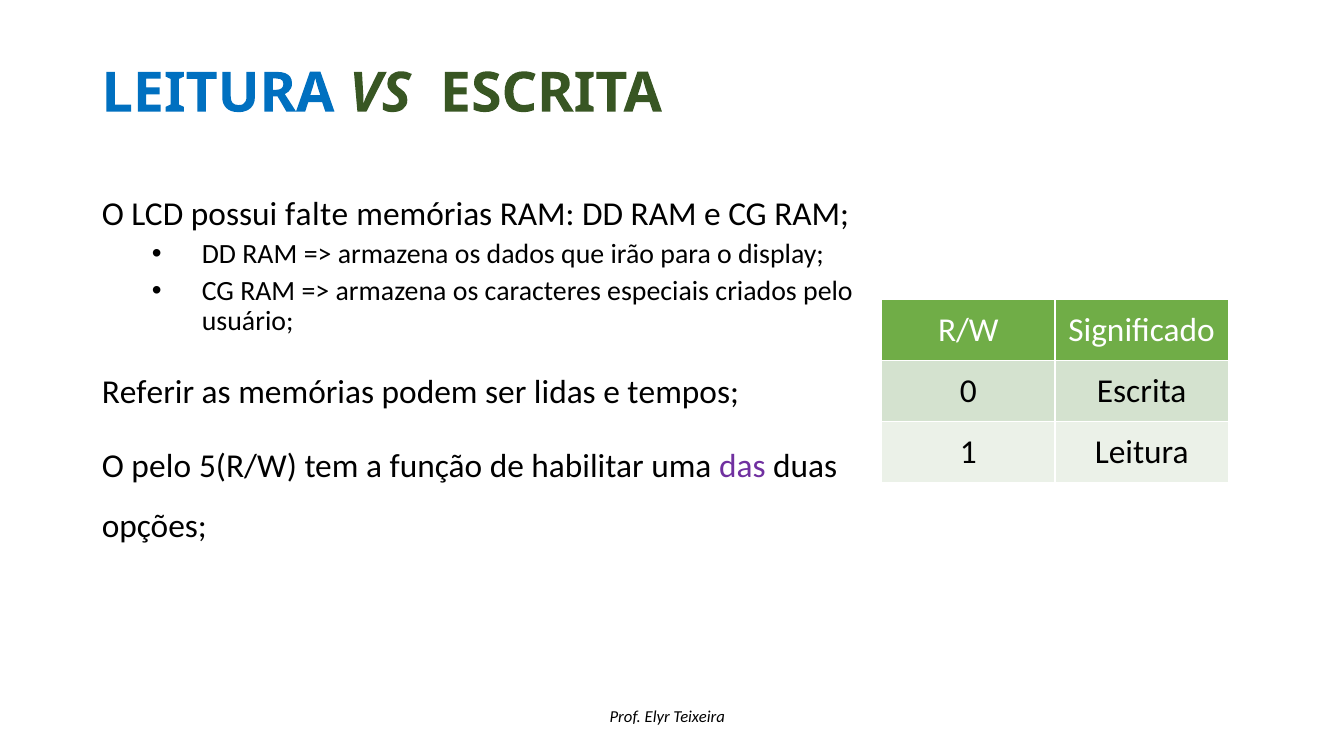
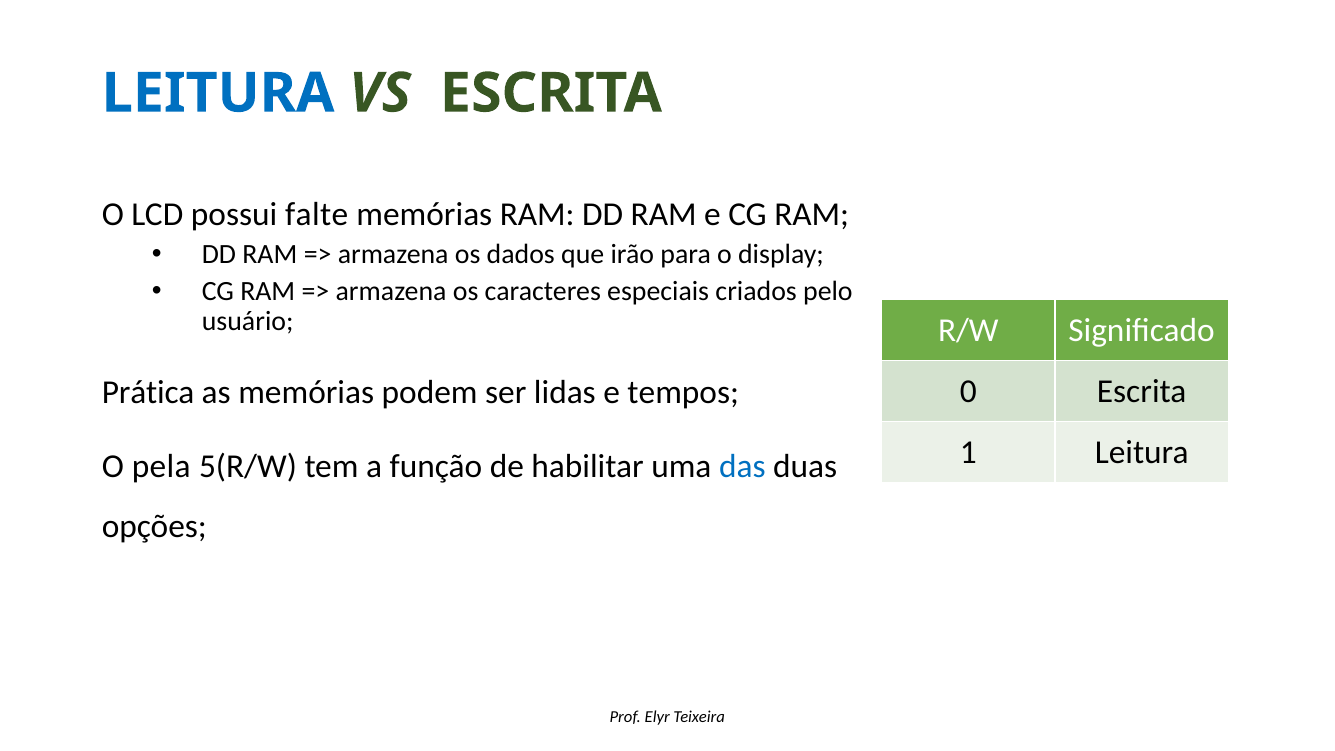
Referir: Referir -> Prática (148, 393)
O pelo: pelo -> pela (161, 467)
das colour: purple -> blue (742, 467)
